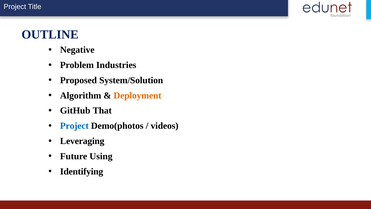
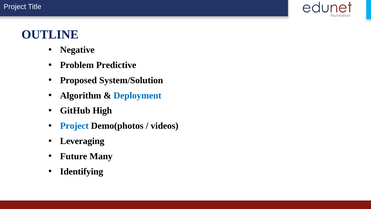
Industries: Industries -> Predictive (116, 65)
Deployment colour: orange -> blue (137, 95)
That: That -> High (102, 110)
Using: Using -> Many (101, 156)
